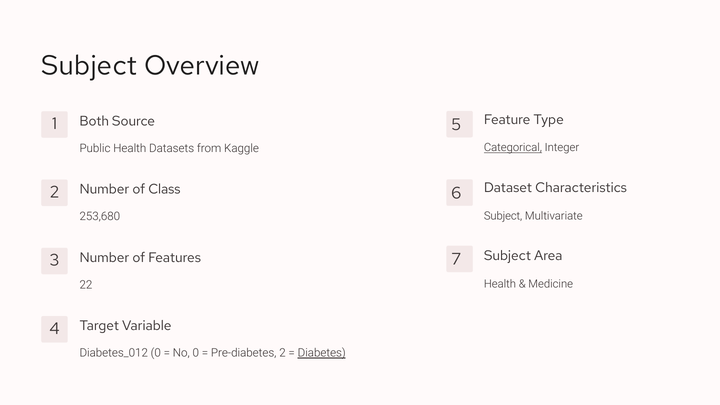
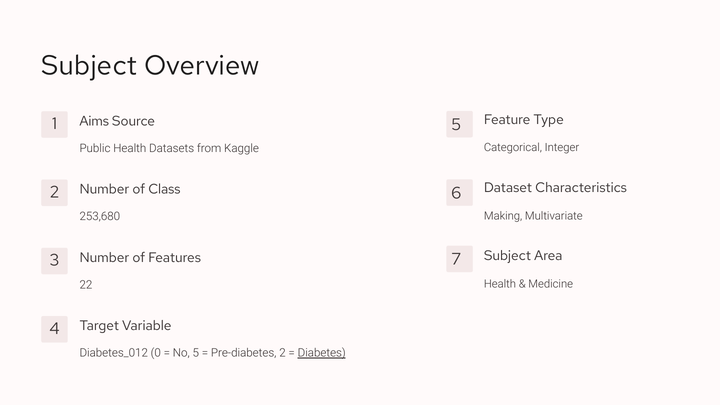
Both: Both -> Aims (94, 121)
Categorical underline: present -> none (513, 148)
Subject: Subject -> Making (503, 216)
No 0: 0 -> 5 (196, 353)
